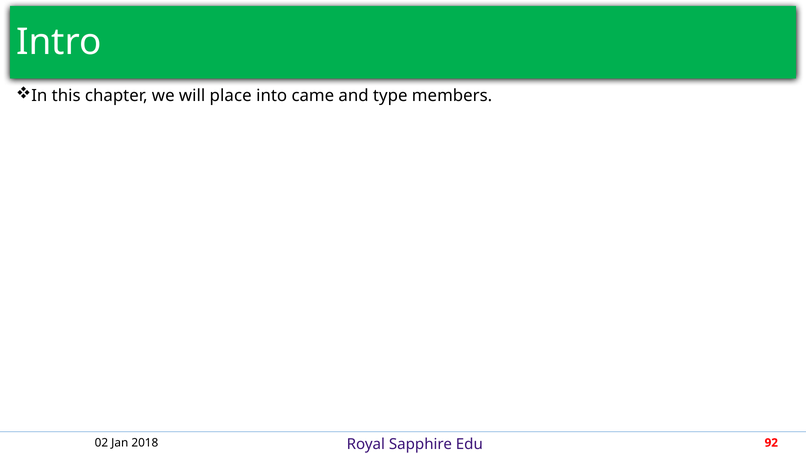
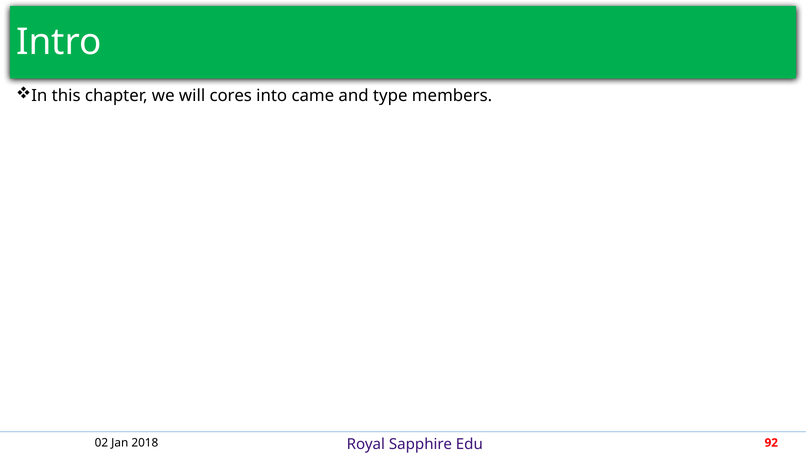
place: place -> cores (231, 96)
